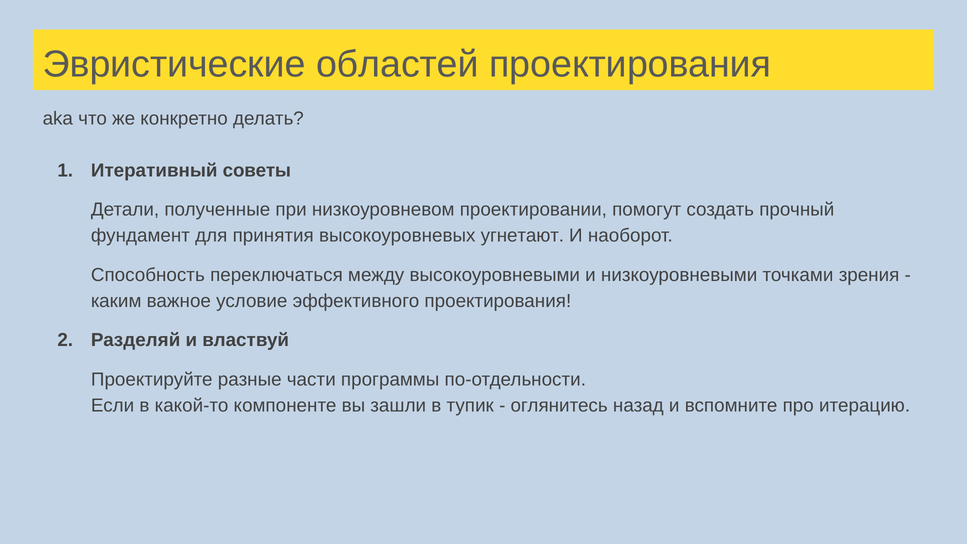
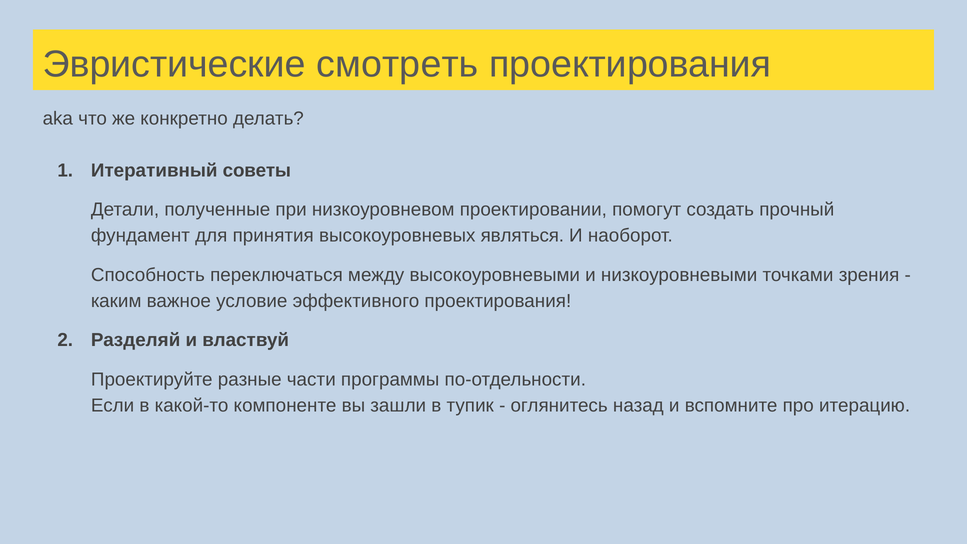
областей: областей -> смотреть (397, 64)
угнетают: угнетают -> являться (522, 236)
